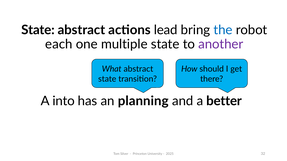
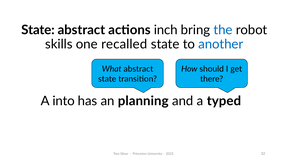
lead: lead -> inch (166, 30)
each: each -> skills (59, 44)
multiple: multiple -> recalled (124, 44)
another colour: purple -> blue (221, 44)
better: better -> typed (224, 101)
